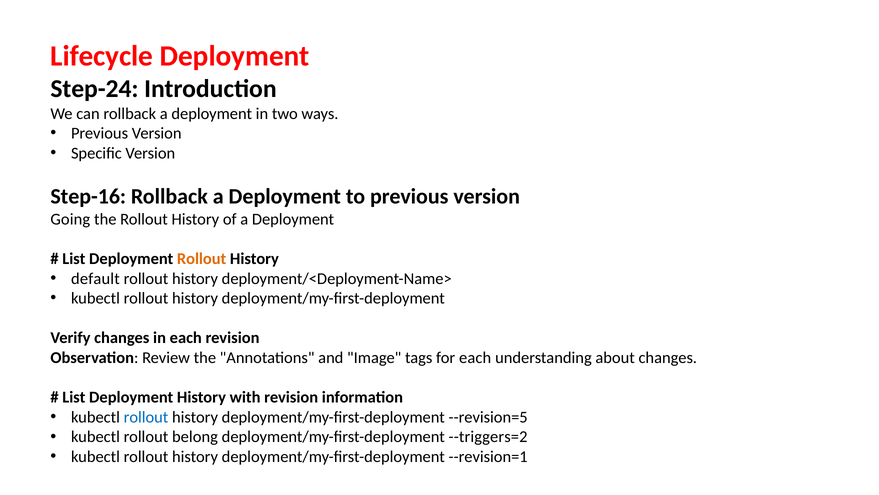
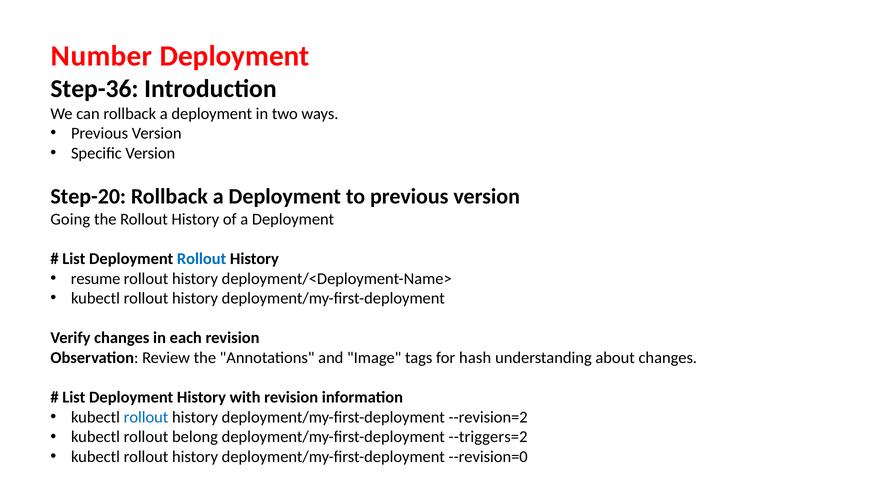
Lifecycle: Lifecycle -> Number (102, 56)
Step-24: Step-24 -> Step-36 (94, 89)
Step-16: Step-16 -> Step-20 (88, 196)
Rollout colour: orange -> blue (202, 258)
default: default -> resume (96, 278)
for each: each -> hash (475, 357)
--revision=5: --revision=5 -> --revision=2 (488, 417)
--revision=1: --revision=1 -> --revision=0 (488, 456)
